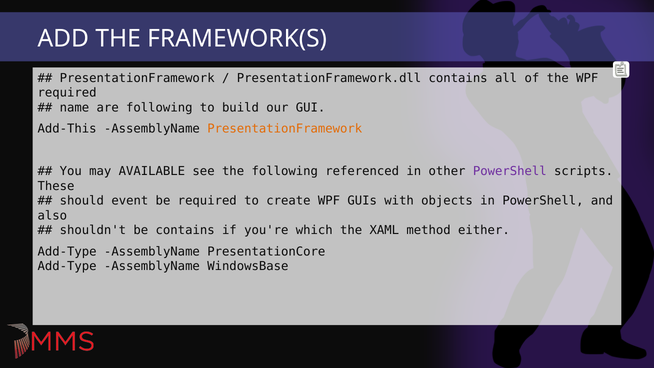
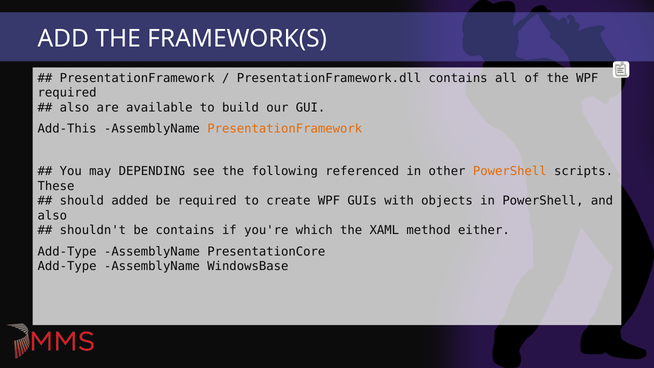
name: name -> also (74, 108)
are following: following -> available (159, 108)
AVAILABLE: AVAILABLE -> DEPENDING (152, 171)
PowerShell colour: purple -> orange (510, 171)
event: event -> added (130, 201)
